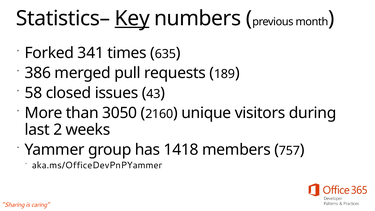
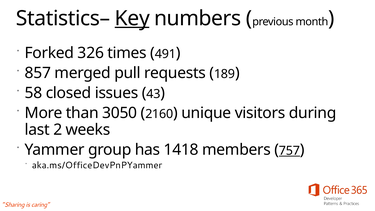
341: 341 -> 326 (91, 53)
635: 635 -> 491 (165, 54)
386: 386 -> 857 (38, 73)
757 underline: none -> present (290, 151)
